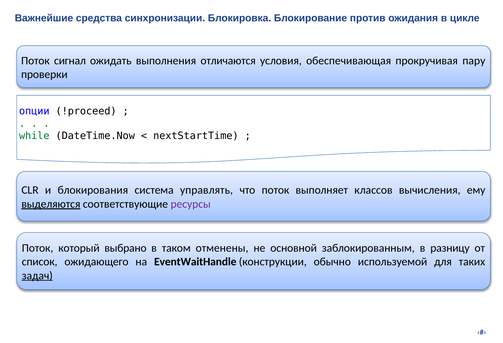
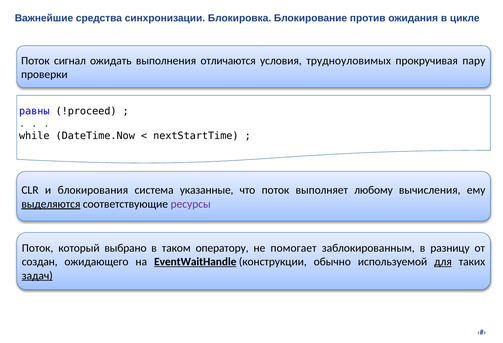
обеспечивающая: обеспечивающая -> трудноуловимых (349, 61)
опции: опции -> равны (34, 111)
while colour: green -> black (34, 136)
управлять: управлять -> указанные (207, 190)
классов: классов -> любому (374, 190)
отменены: отменены -> оператору (222, 248)
основной: основной -> помогает (294, 248)
список: список -> создан (40, 262)
EventWaitHandle underline: none -> present (195, 262)
для underline: none -> present (443, 262)
